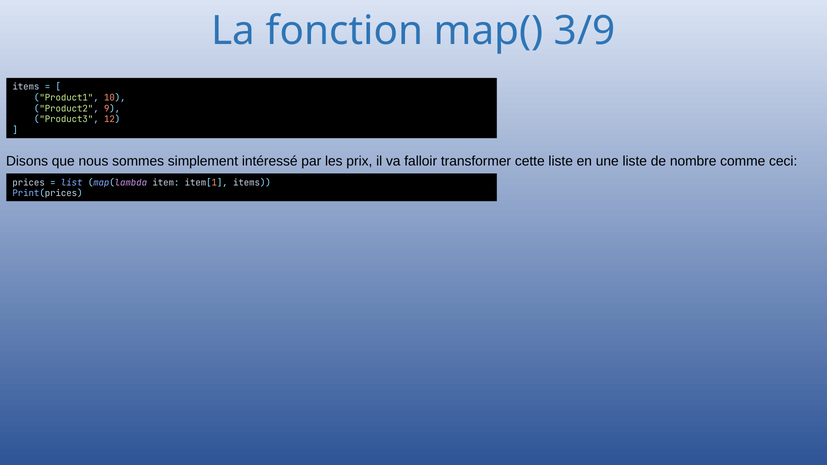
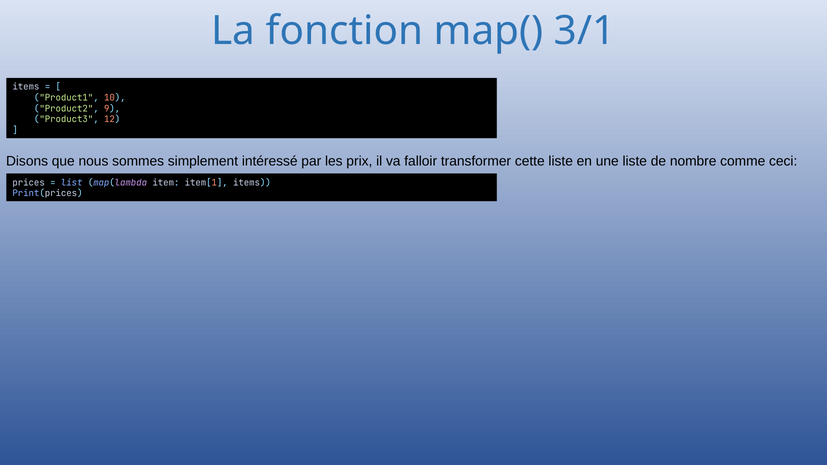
3/9: 3/9 -> 3/1 (585, 31)
